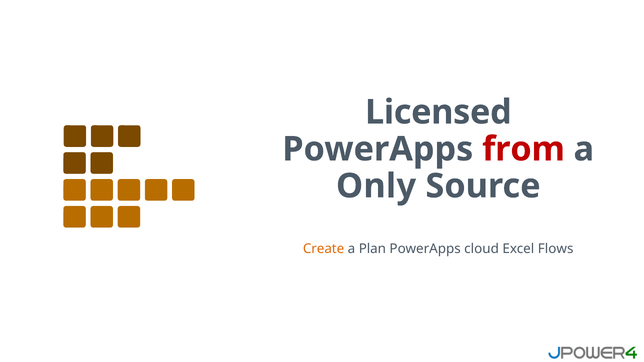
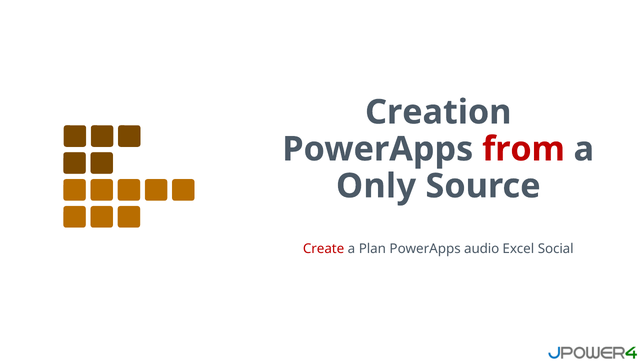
Licensed: Licensed -> Creation (438, 112)
Create colour: orange -> red (324, 249)
cloud: cloud -> audio (482, 249)
Flows: Flows -> Social (556, 249)
